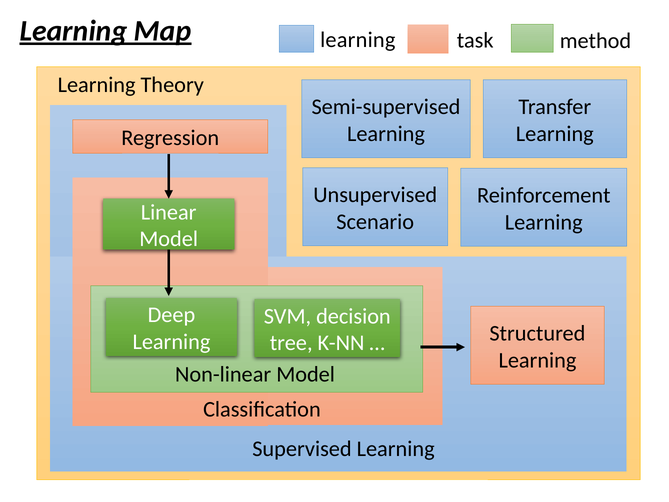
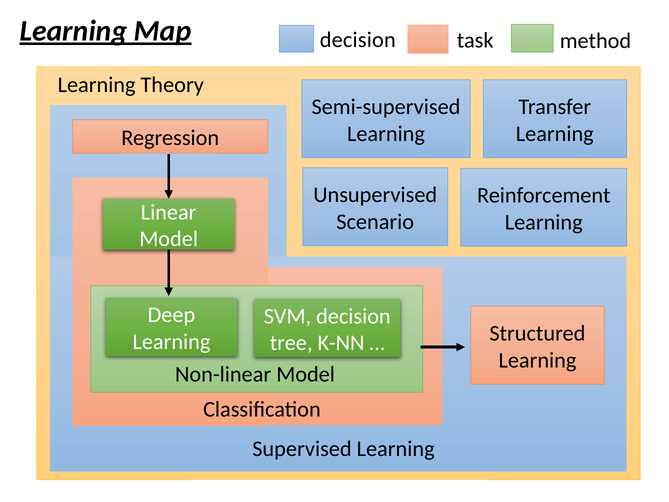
learning: learning -> decision (358, 40)
